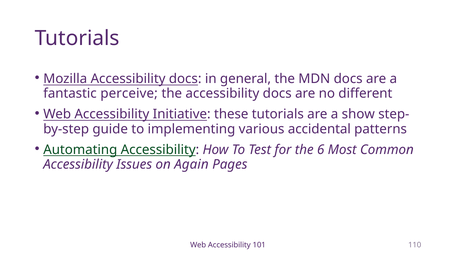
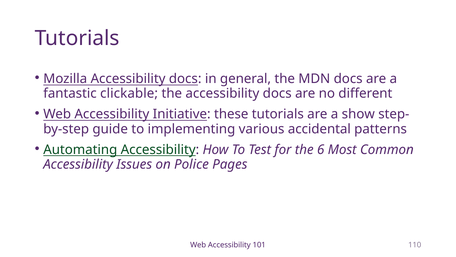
perceive: perceive -> clickable (129, 93)
Again: Again -> Police (192, 164)
